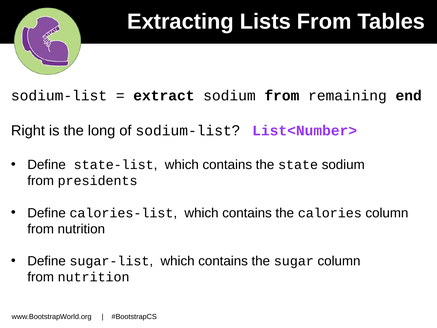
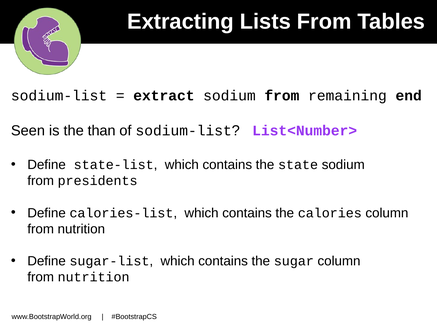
Right: Right -> Seen (28, 131)
long: long -> than (102, 131)
